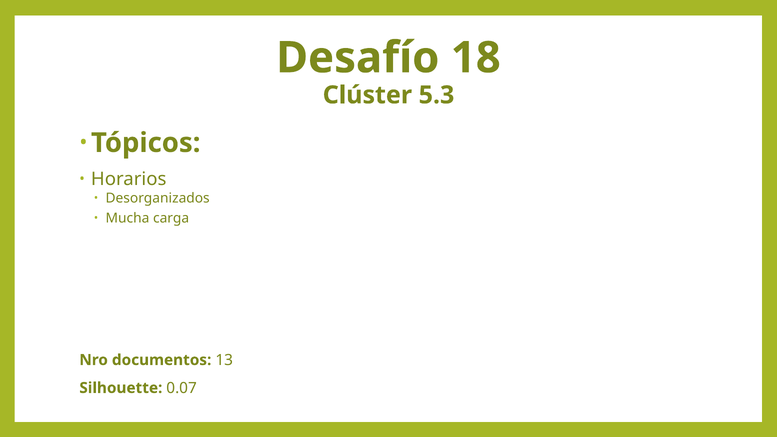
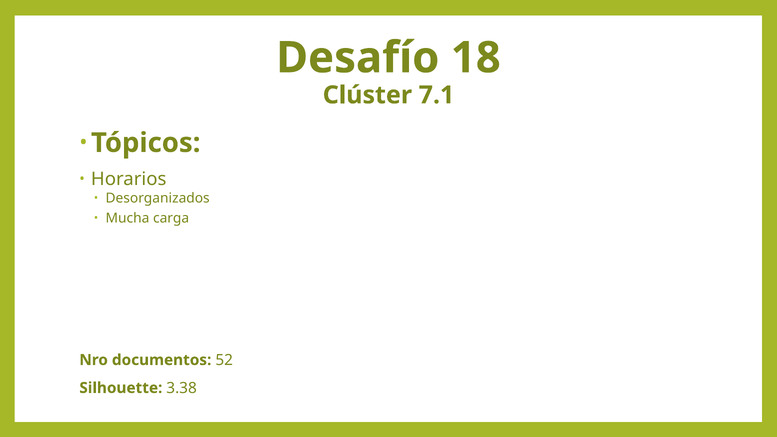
5.3: 5.3 -> 7.1 (436, 95)
13: 13 -> 52 (224, 360)
0.07: 0.07 -> 3.38 (182, 388)
